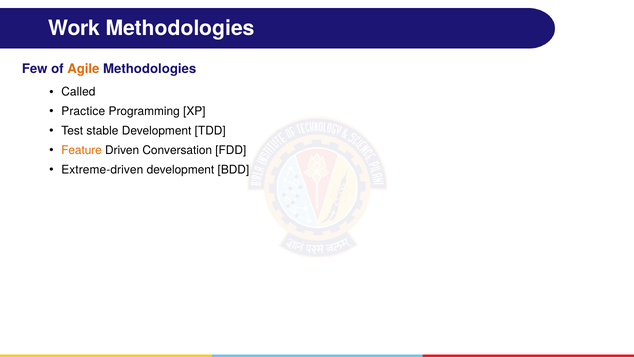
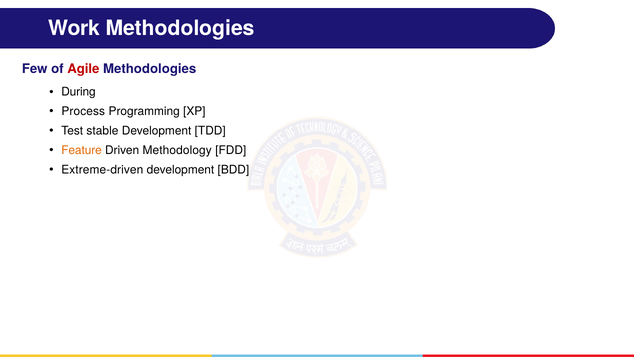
Agile colour: orange -> red (83, 69)
Called: Called -> During (78, 92)
Practice: Practice -> Process (83, 111)
Conversation: Conversation -> Methodology (177, 150)
